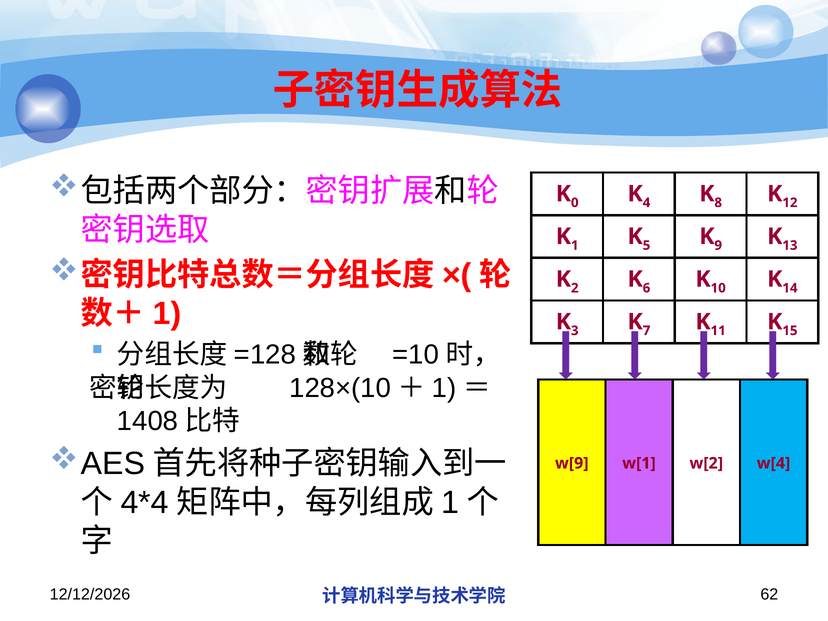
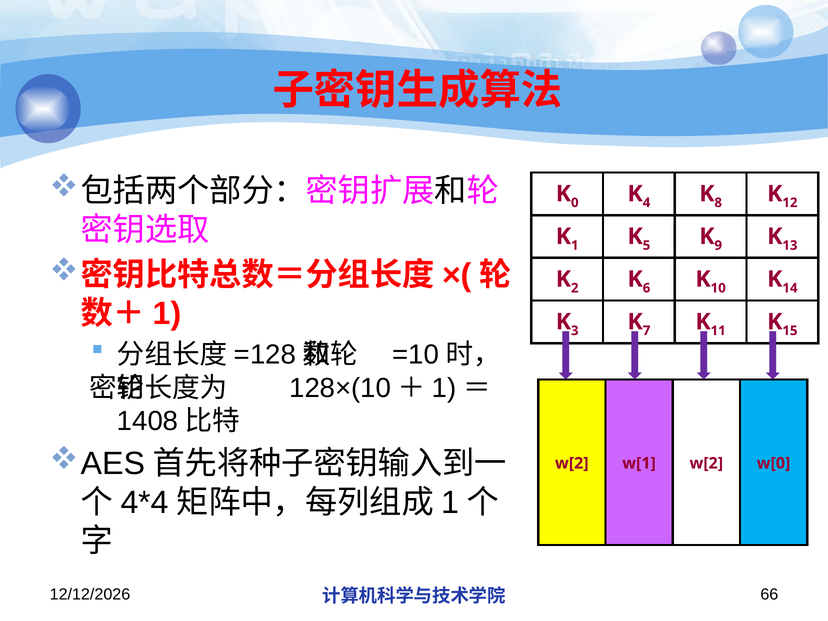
w[9: w[9 -> w[2 (572, 463)
w[4: w[4 -> w[0 (774, 463)
62: 62 -> 66 (769, 595)
